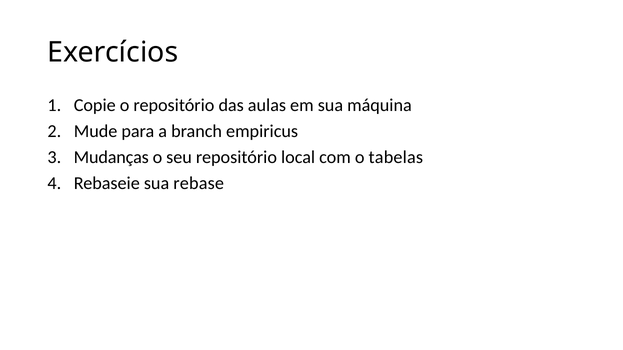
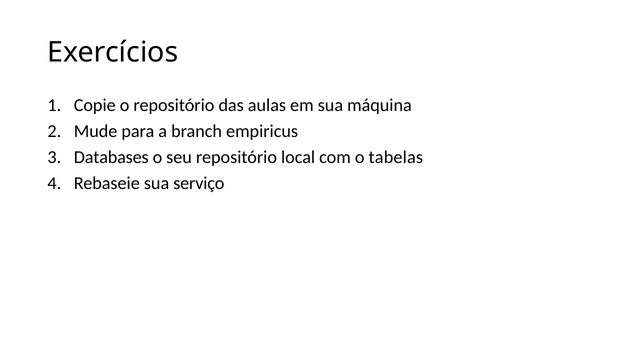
Mudanças: Mudanças -> Databases (111, 158)
rebase: rebase -> serviço (199, 184)
